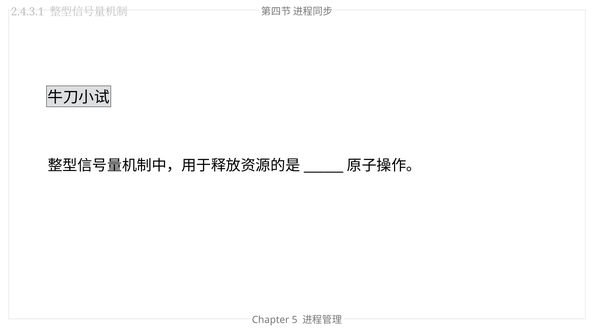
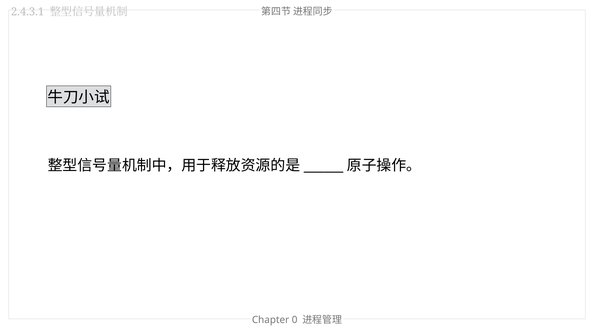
5: 5 -> 0 (295, 320)
